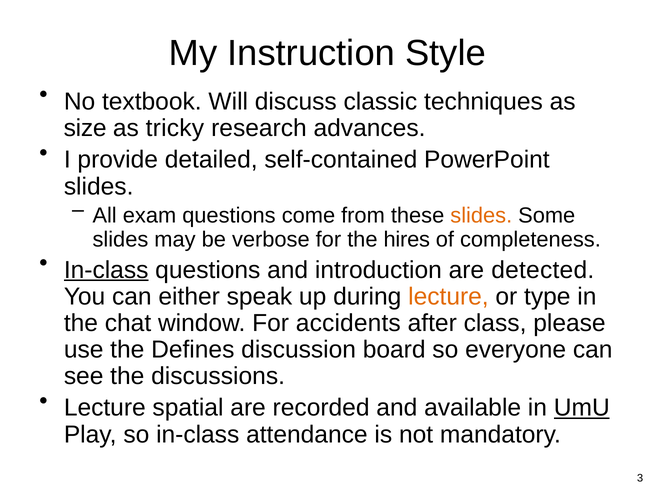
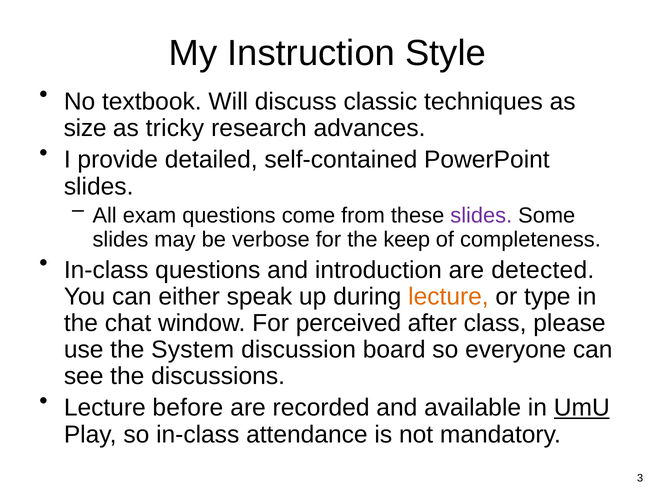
slides colour: orange -> purple (481, 216)
hires: hires -> keep (407, 239)
In-class underline: present -> none (106, 270)
accidents: accidents -> perceived (348, 323)
Defines: Defines -> System (193, 350)
spatial: spatial -> before (188, 408)
